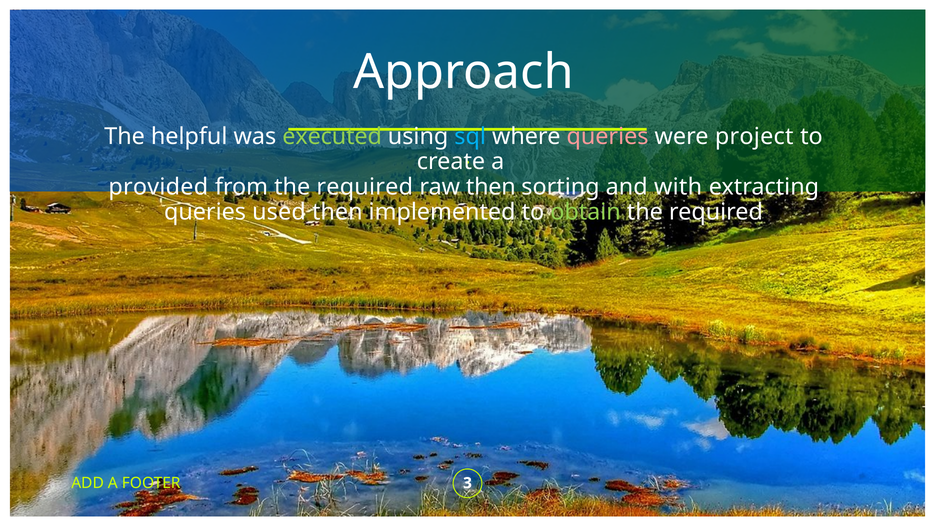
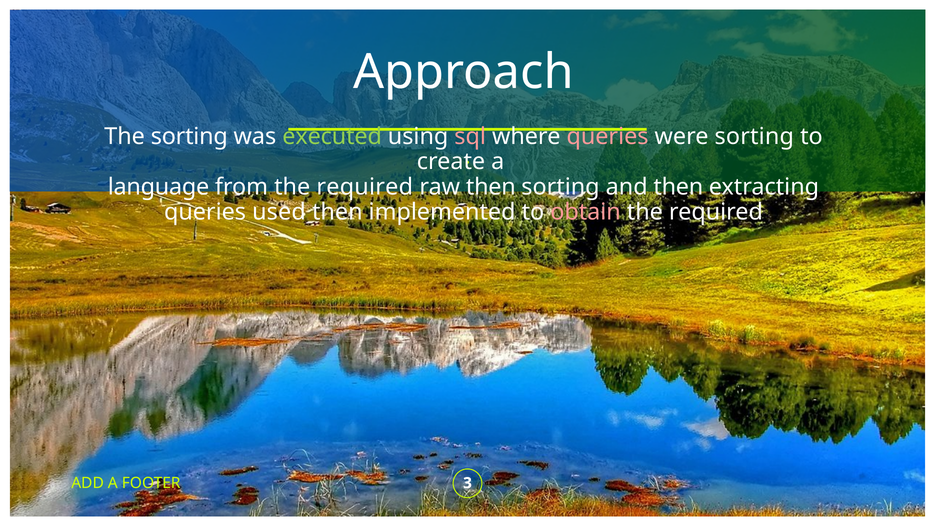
The helpful: helpful -> sorting (189, 136)
sql colour: light blue -> pink (470, 136)
were project: project -> sorting (754, 136)
provided: provided -> language (159, 187)
and with: with -> then (678, 187)
obtain colour: light green -> pink (586, 212)
